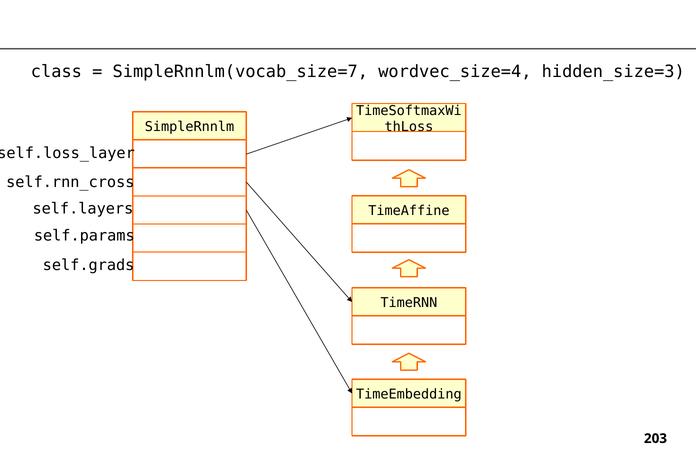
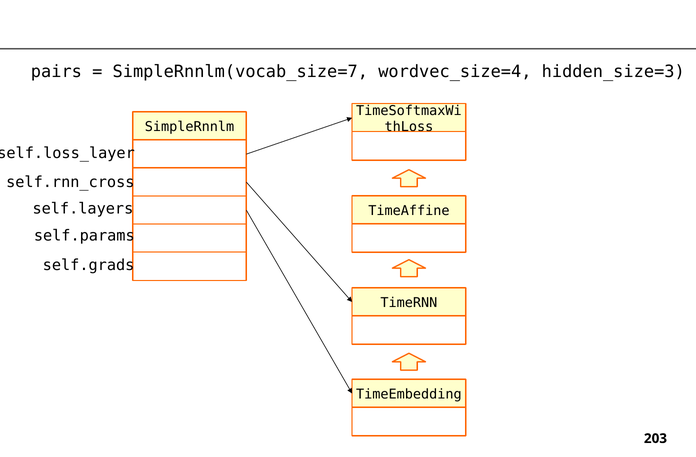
class: class -> pairs (56, 72)
